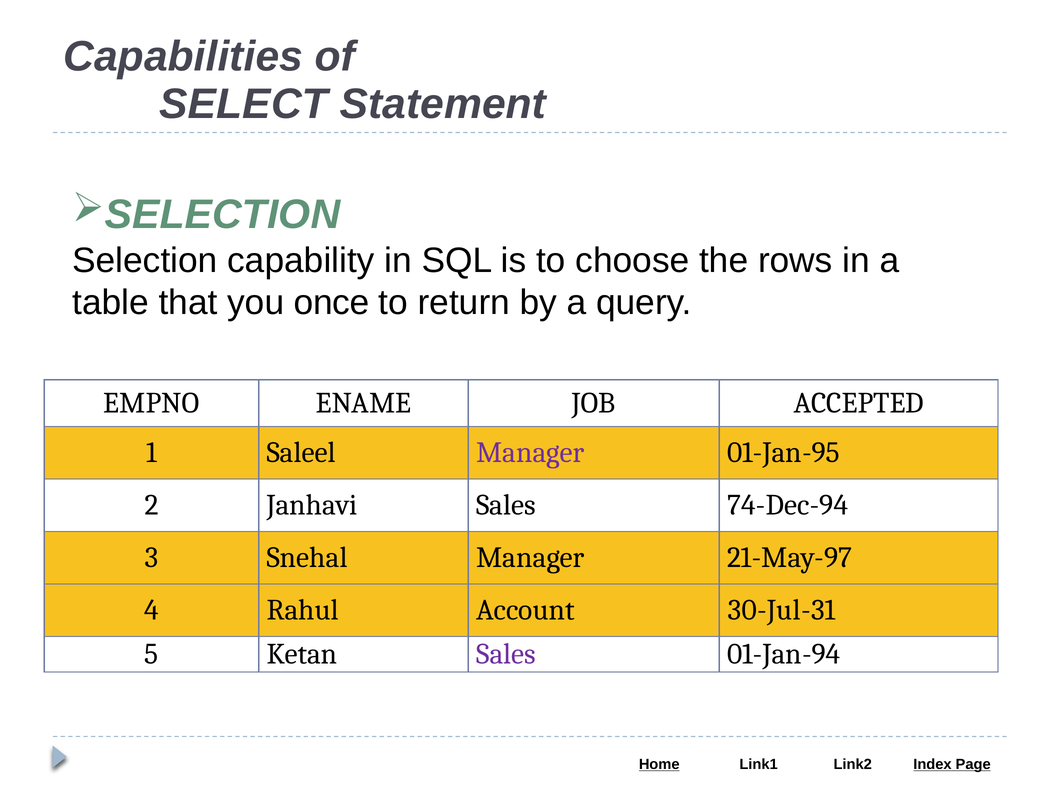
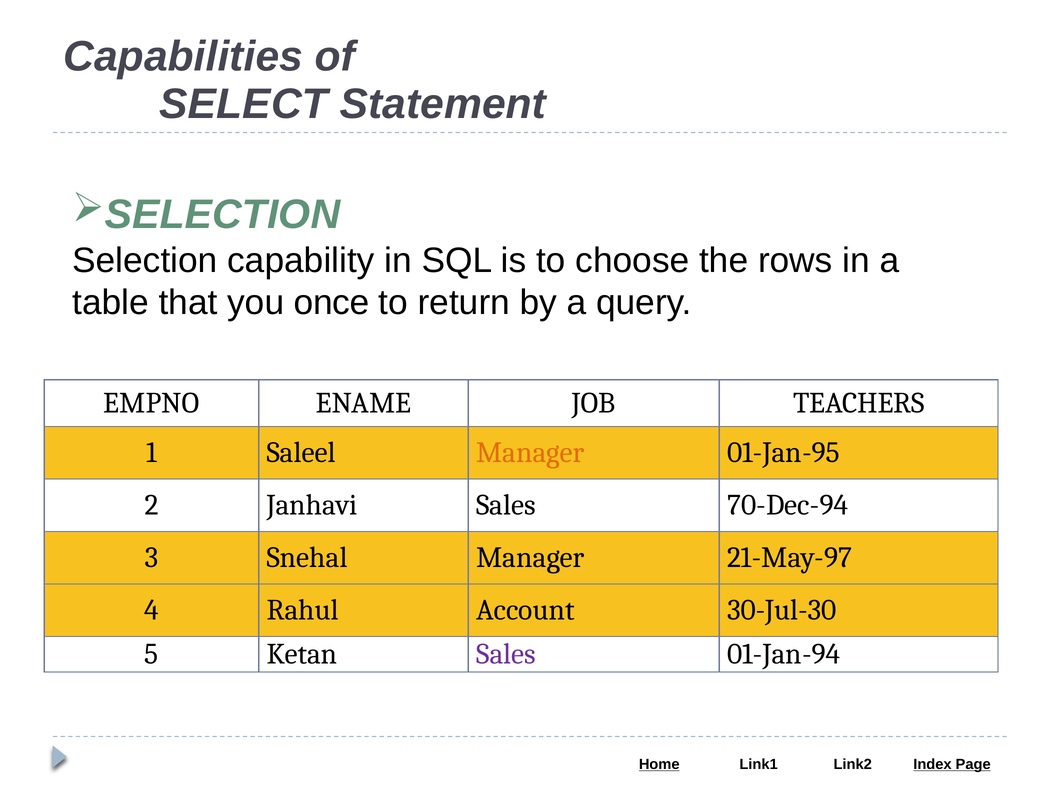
ACCEPTED: ACCEPTED -> TEACHERS (859, 403)
Manager colour: purple -> orange (530, 453)
74-Dec-94: 74-Dec-94 -> 70-Dec-94 (788, 505)
30-Jul-31: 30-Jul-31 -> 30-Jul-30 (782, 610)
